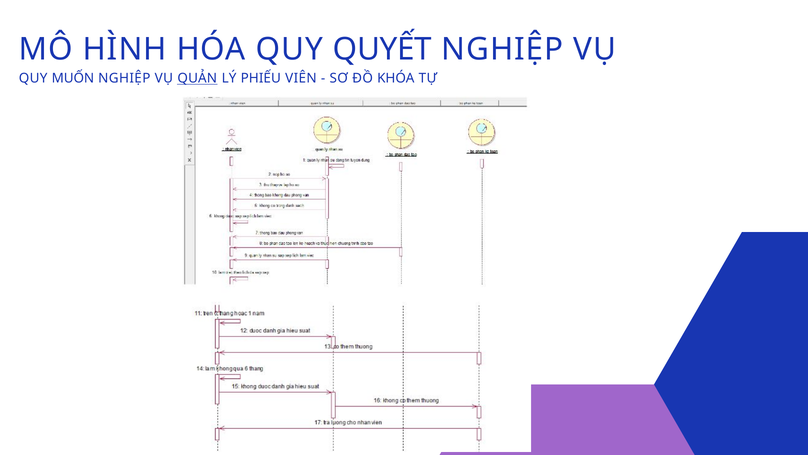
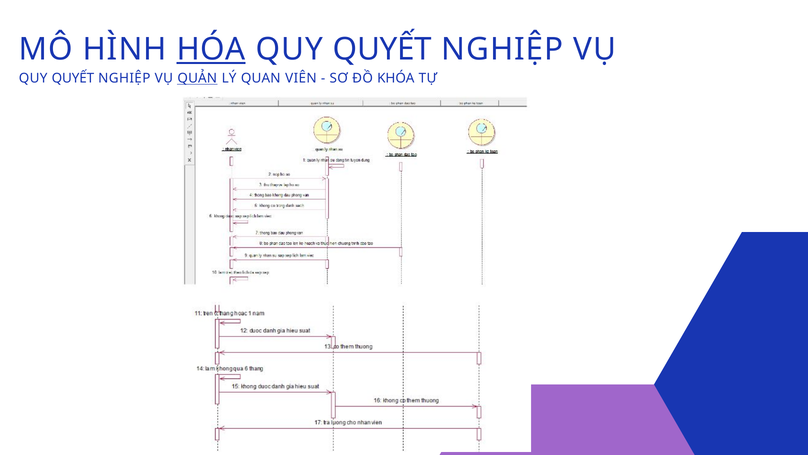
HÓA underline: none -> present (211, 49)
MUỐN: MUỐN -> QUYẾT (73, 78)
PHIẾU: PHIẾU -> QUAN (261, 78)
